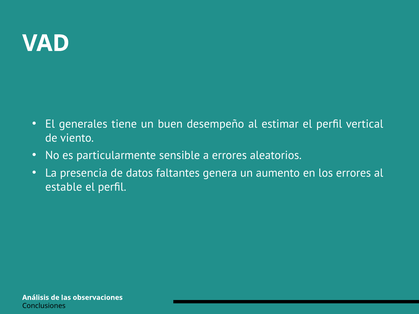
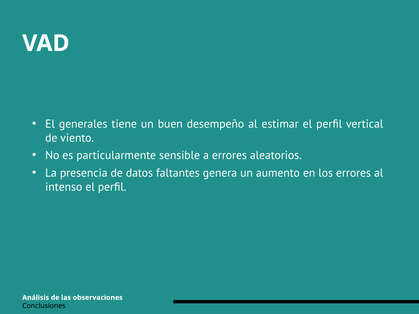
estable: estable -> intenso (64, 187)
